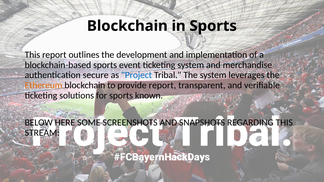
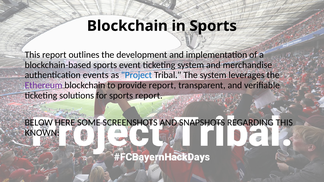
secure: secure -> events (96, 75)
Ethereum colour: orange -> purple (44, 85)
sports known: known -> report (149, 96)
STREAM: STREAM -> KNOWN (42, 133)
